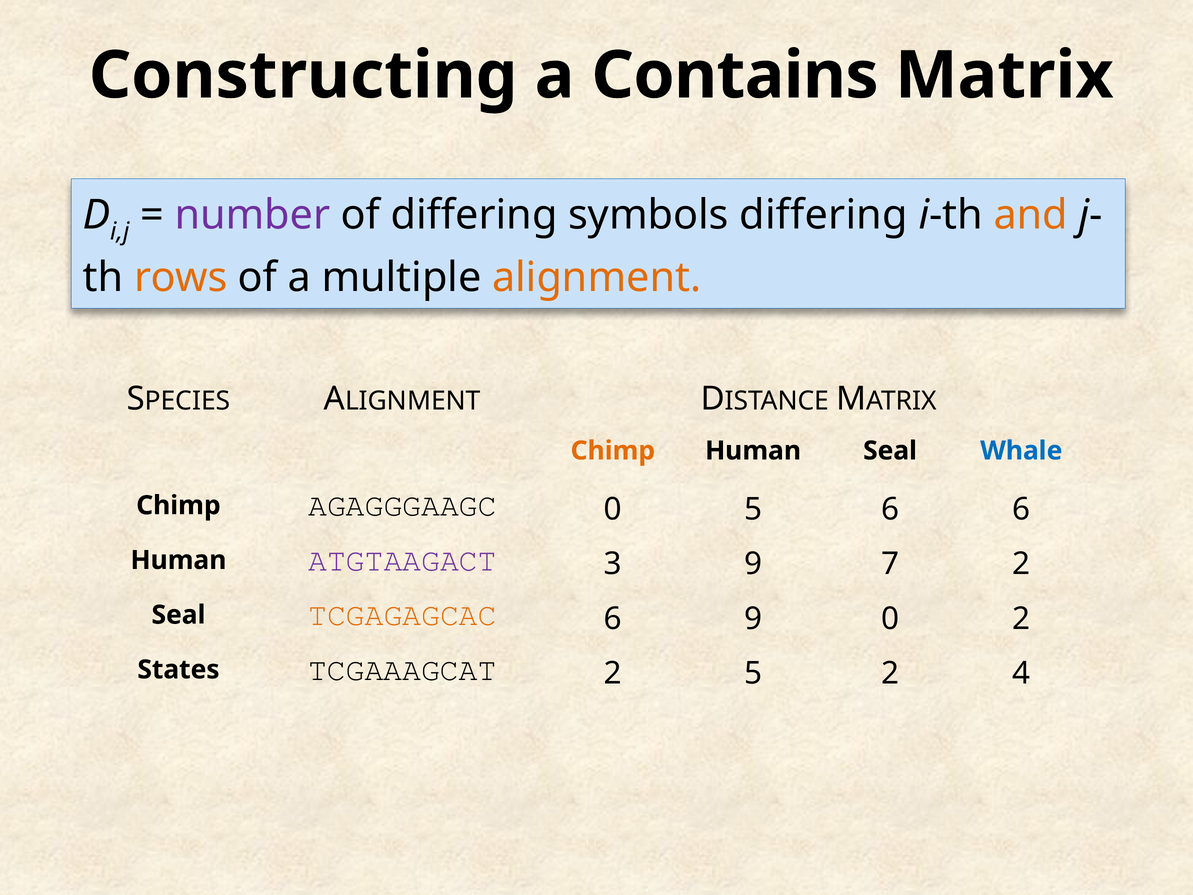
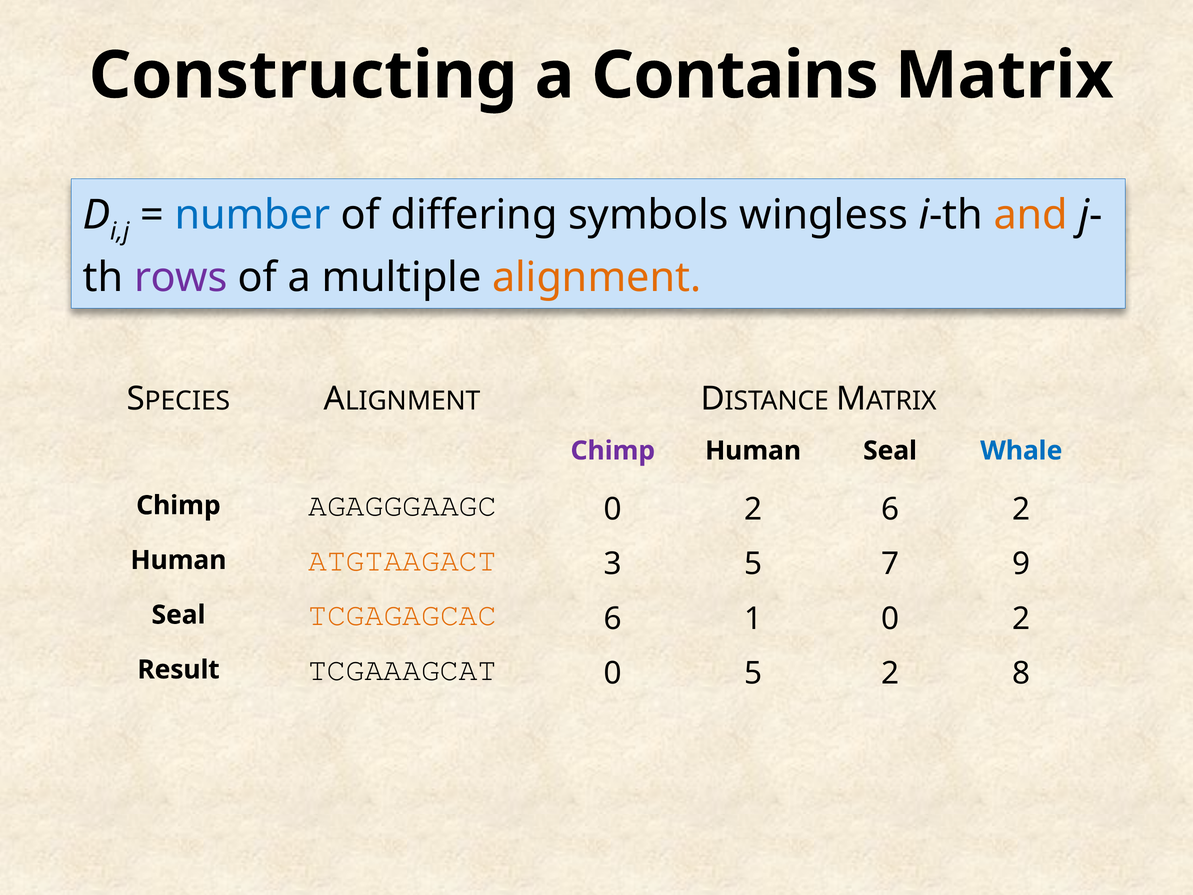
number colour: purple -> blue (252, 215)
symbols differing: differing -> wingless (824, 215)
rows colour: orange -> purple (181, 277)
Chimp colour: orange -> purple (613, 451)
5: 5 -> 2 (753, 509)
6 6: 6 -> 2 (1021, 509)
ATGTAAGACT colour: purple -> orange (402, 560)
3 9: 9 -> 5 (753, 564)
7 2: 2 -> 9 (1021, 564)
6 9: 9 -> 1 (753, 618)
States: States -> Result (179, 669)
TCGAAAGCAT 2: 2 -> 0 (613, 673)
4: 4 -> 8 (1021, 673)
